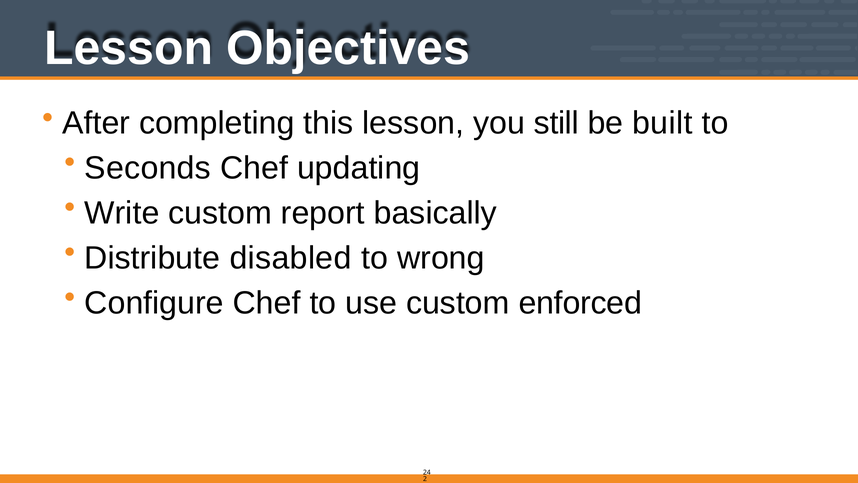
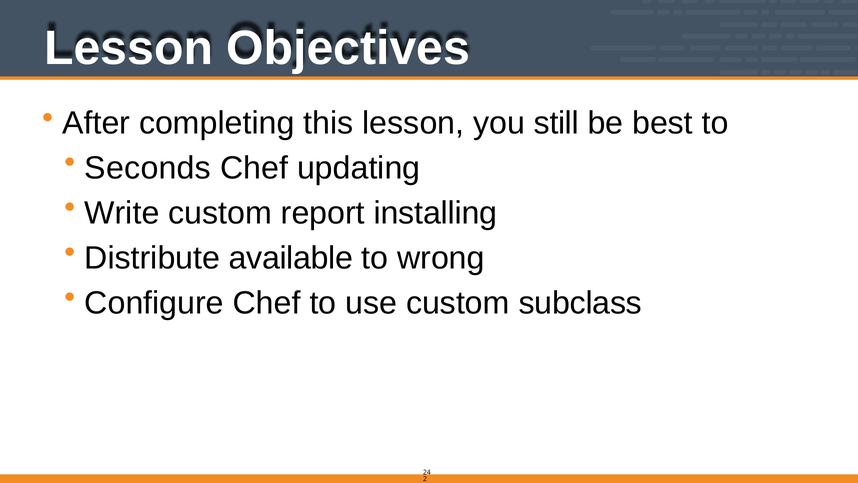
built: built -> best (663, 123)
basically: basically -> installing (435, 213)
disabled: disabled -> available (291, 258)
enforced: enforced -> subclass (580, 303)
